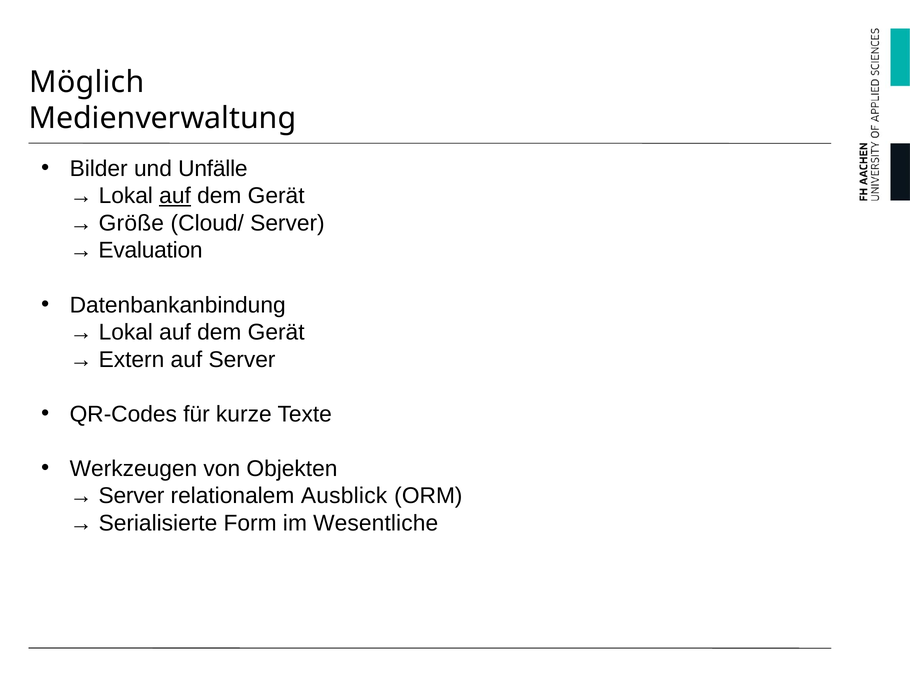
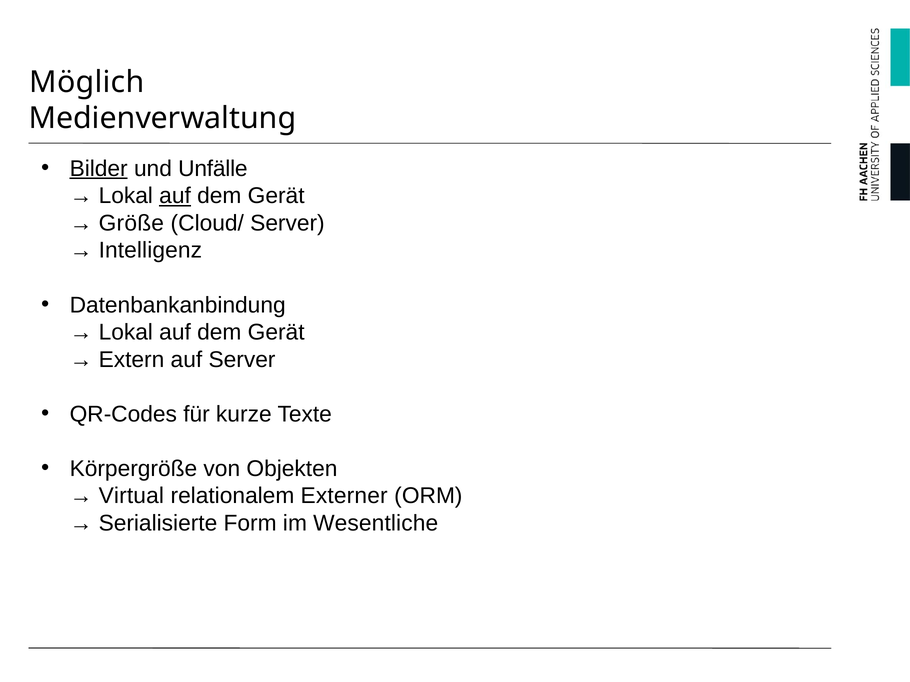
Bilder underline: none -> present (99, 169)
Evaluation: Evaluation -> Intelligenz (150, 251)
Werkzeugen: Werkzeugen -> Körpergröße (133, 469)
Server: Server -> Virtual (131, 496)
Ausblick: Ausblick -> Externer (344, 496)
